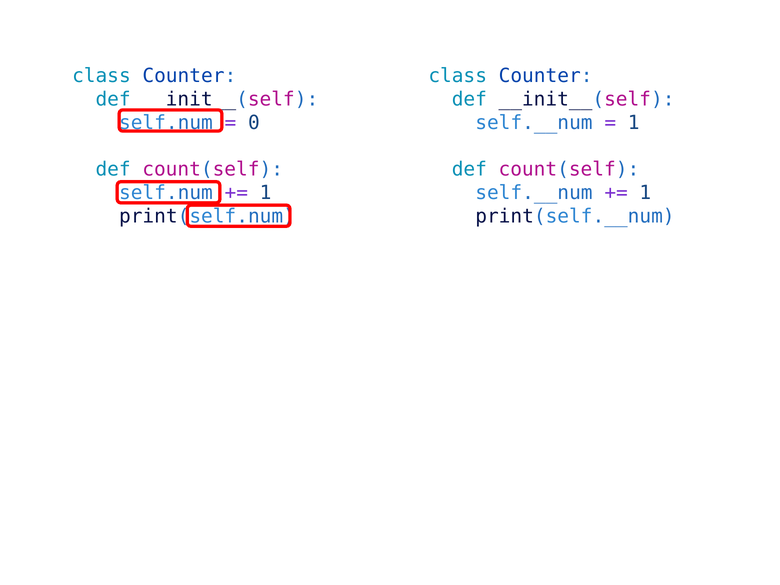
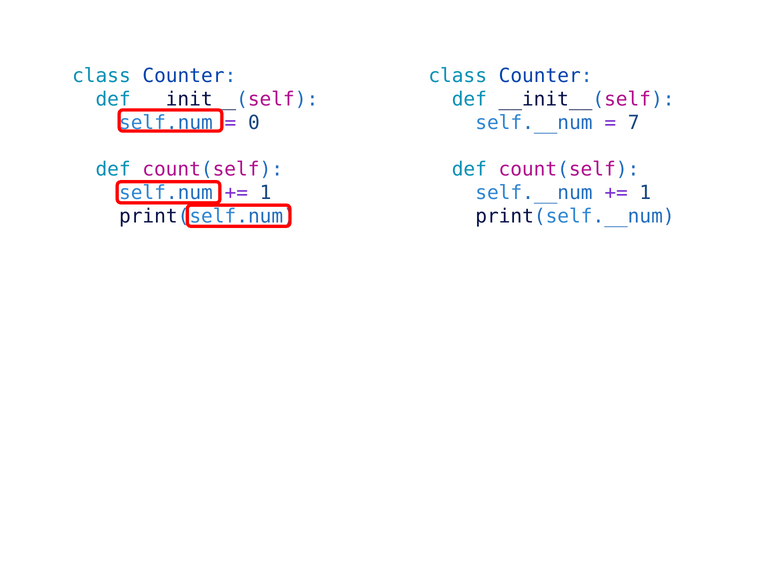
1: 1 -> 7 (634, 123)
